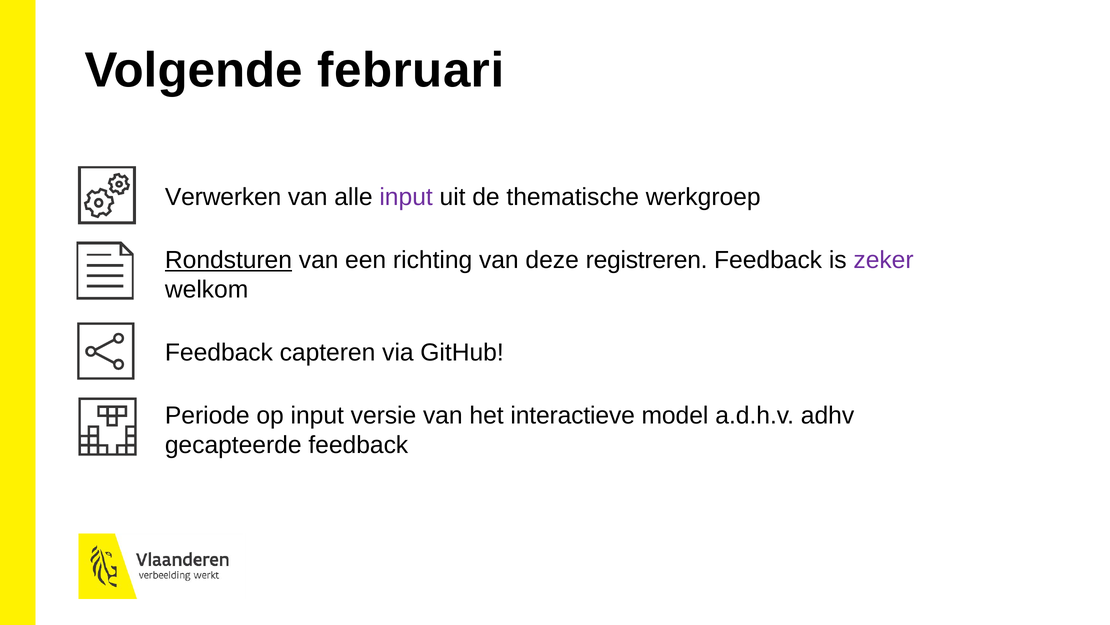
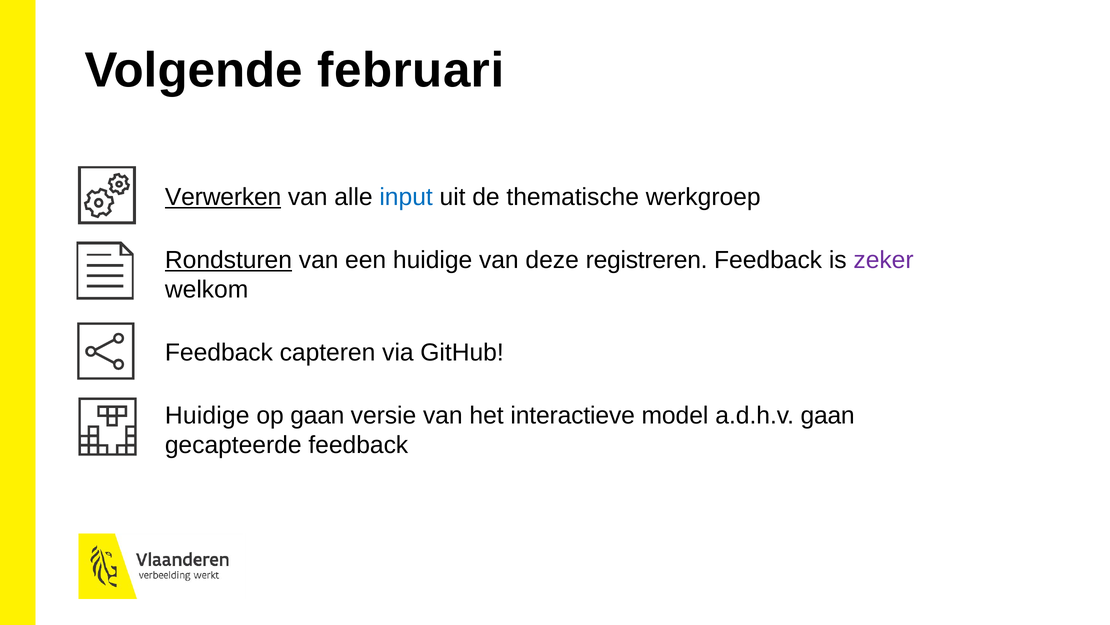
Verwerken underline: none -> present (223, 197)
input colour: purple -> blue (406, 197)
een richting: richting -> huidige (433, 260)
Periode: Periode -> Huidige (207, 415)
op input: input -> gaan (317, 415)
a.d.h.v adhv: adhv -> gaan (828, 415)
